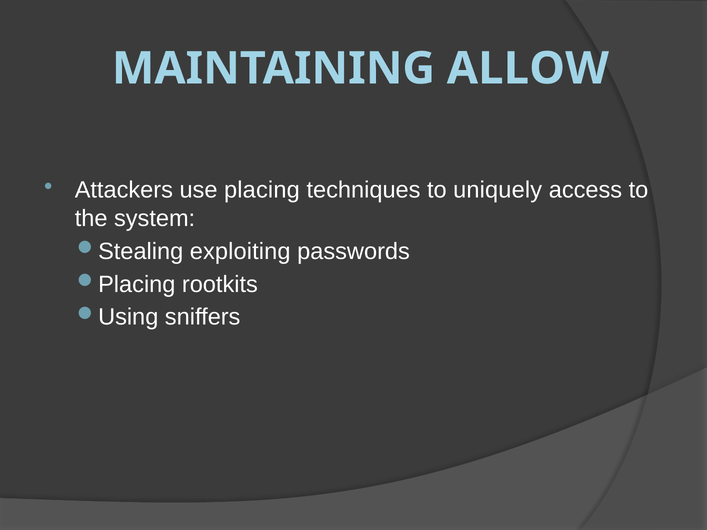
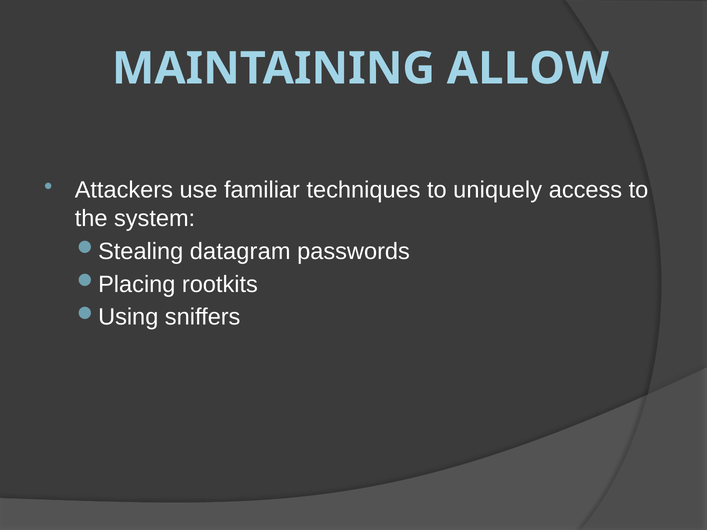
placing: placing -> familiar (262, 190)
exploiting: exploiting -> datagram (240, 251)
